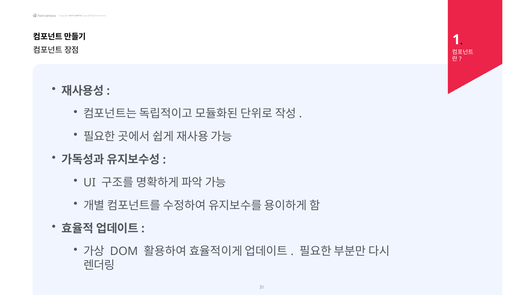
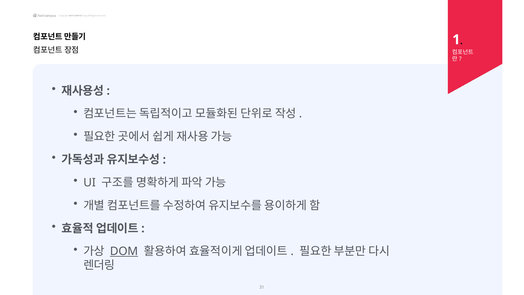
DOM underline: none -> present (124, 251)
